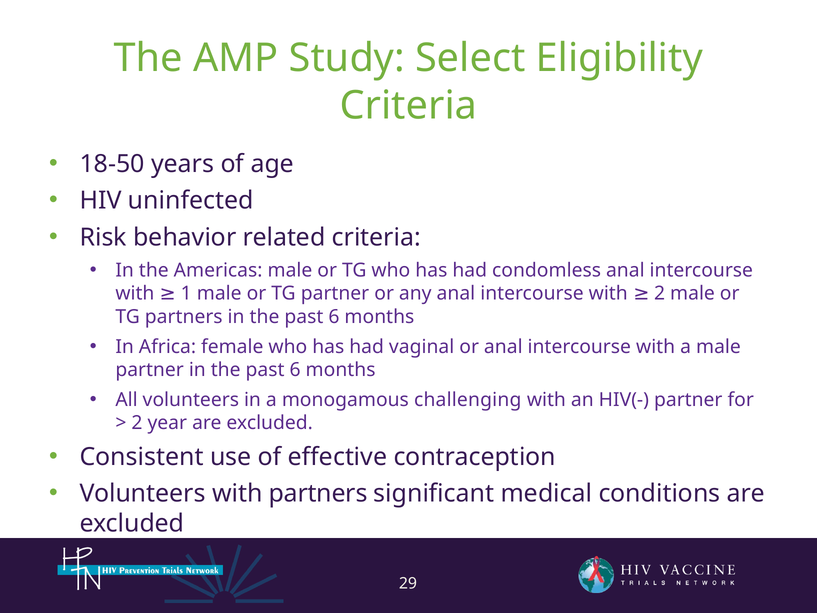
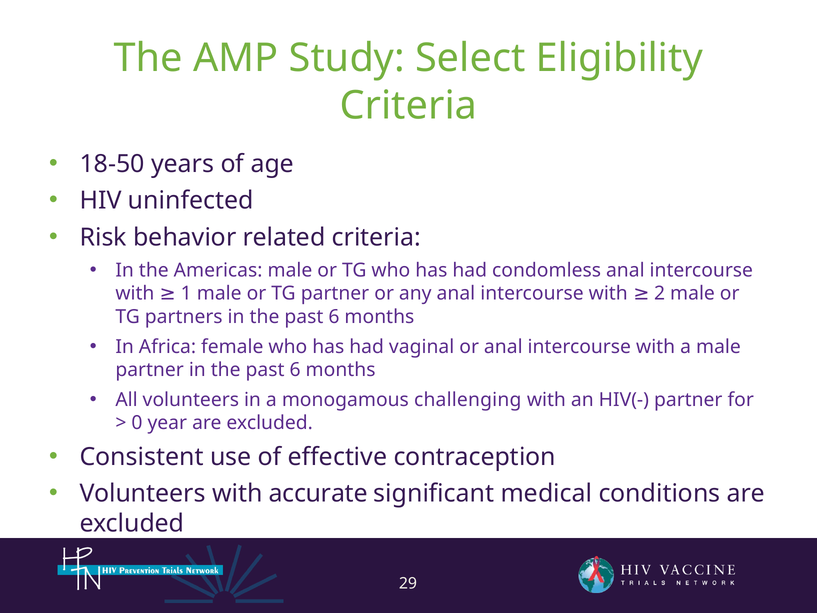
2: 2 -> 0 (137, 423)
with partners: partners -> accurate (318, 493)
